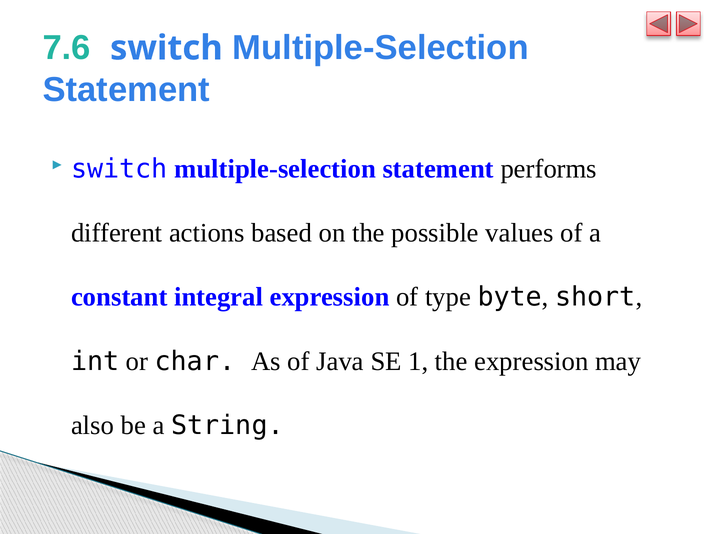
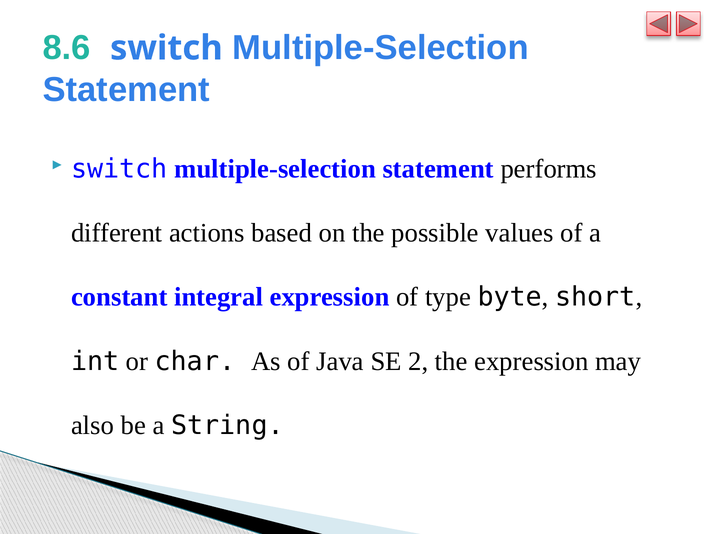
7.6: 7.6 -> 8.6 (67, 48)
1: 1 -> 2 (418, 361)
